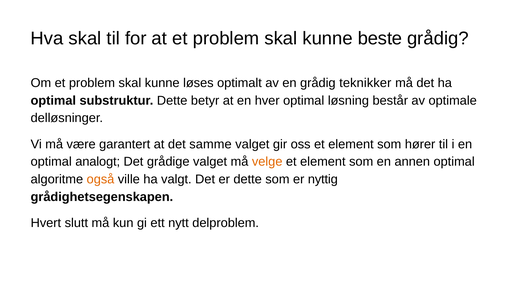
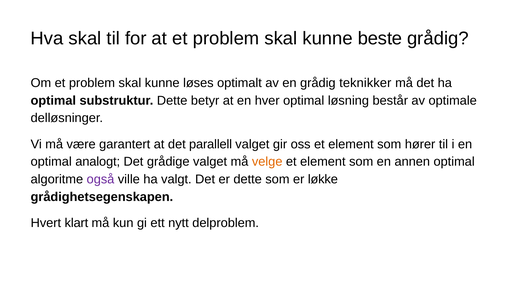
samme: samme -> parallell (211, 144)
også colour: orange -> purple (100, 180)
nyttig: nyttig -> løkke (323, 180)
slutt: slutt -> klart (76, 223)
